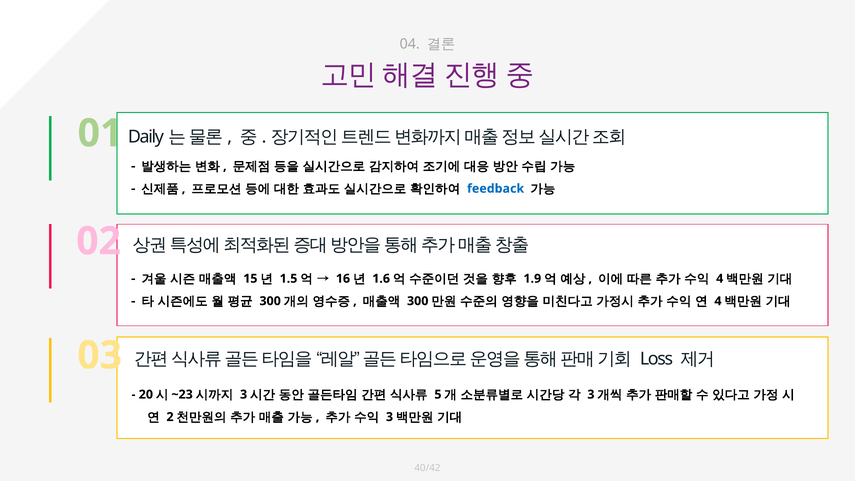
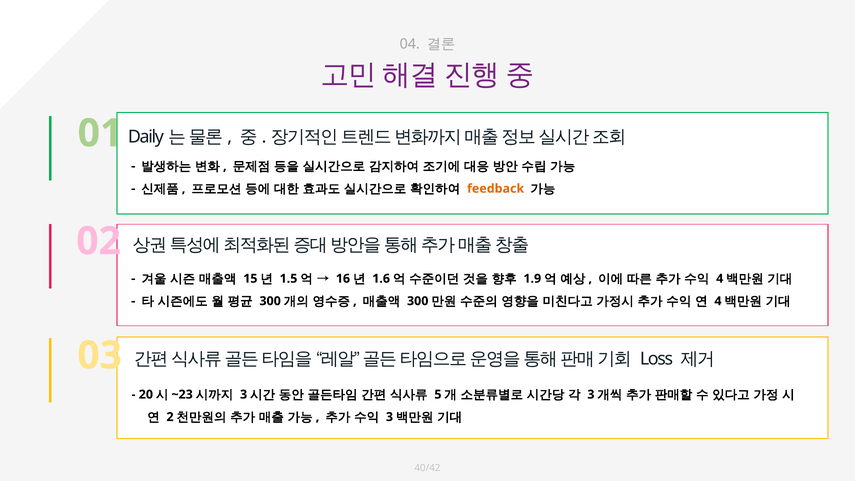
feedback colour: blue -> orange (496, 189)
